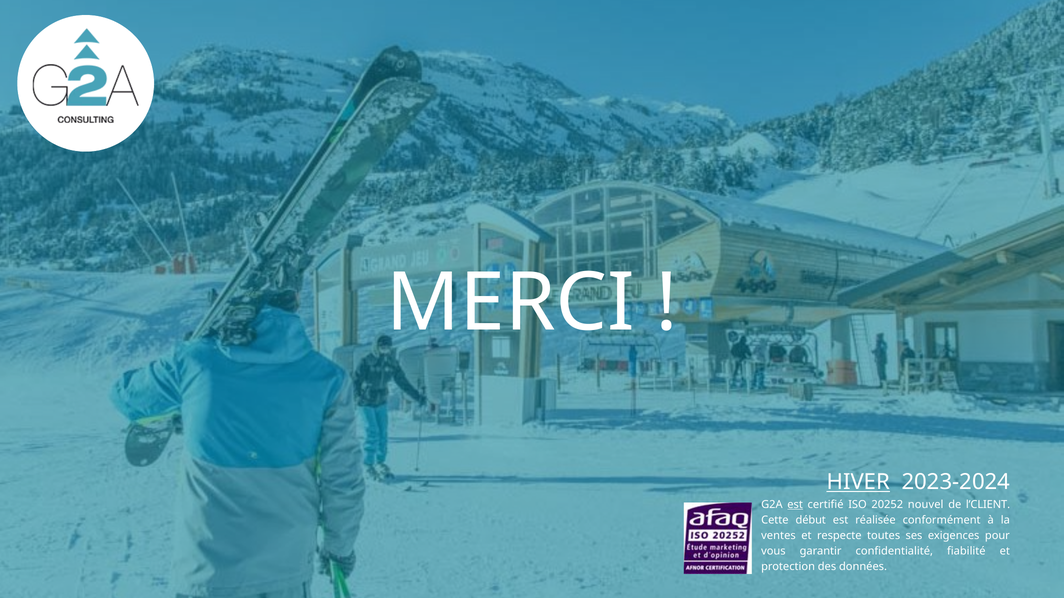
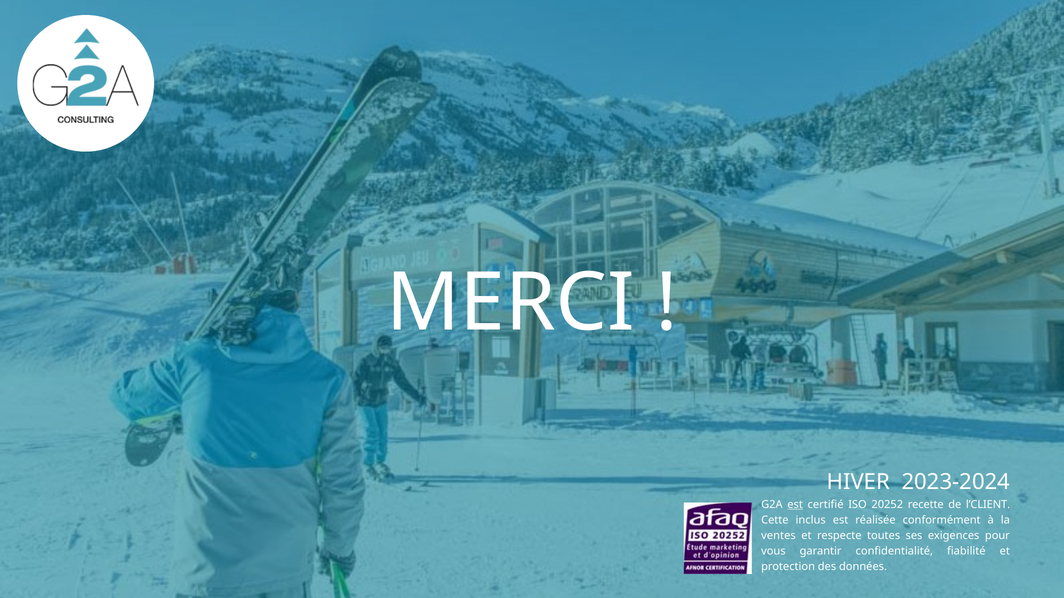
HIVER underline: present -> none (858, 482)
nouvel: nouvel -> recette (926, 505)
début: début -> inclus (811, 520)
